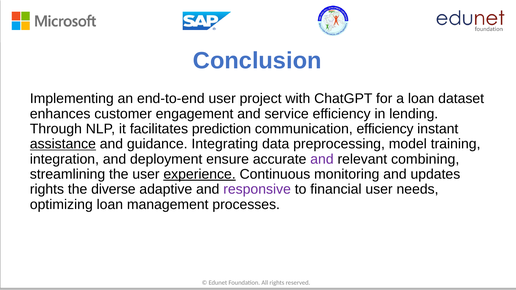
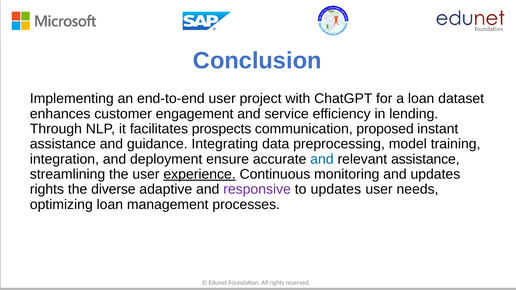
prediction: prediction -> prospects (222, 129)
communication efficiency: efficiency -> proposed (385, 129)
assistance underline: present -> none (63, 144)
and colour: purple -> blue (322, 159)
relevant combining: combining -> assistance (425, 159)
to financial: financial -> updates (336, 190)
